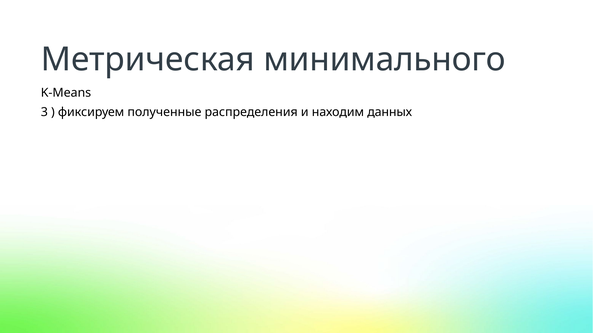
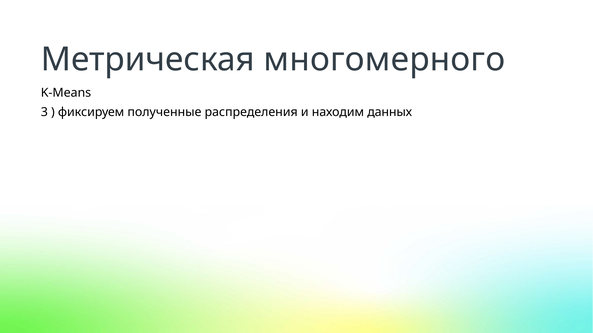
минимального: минимального -> многомерного (384, 60)
